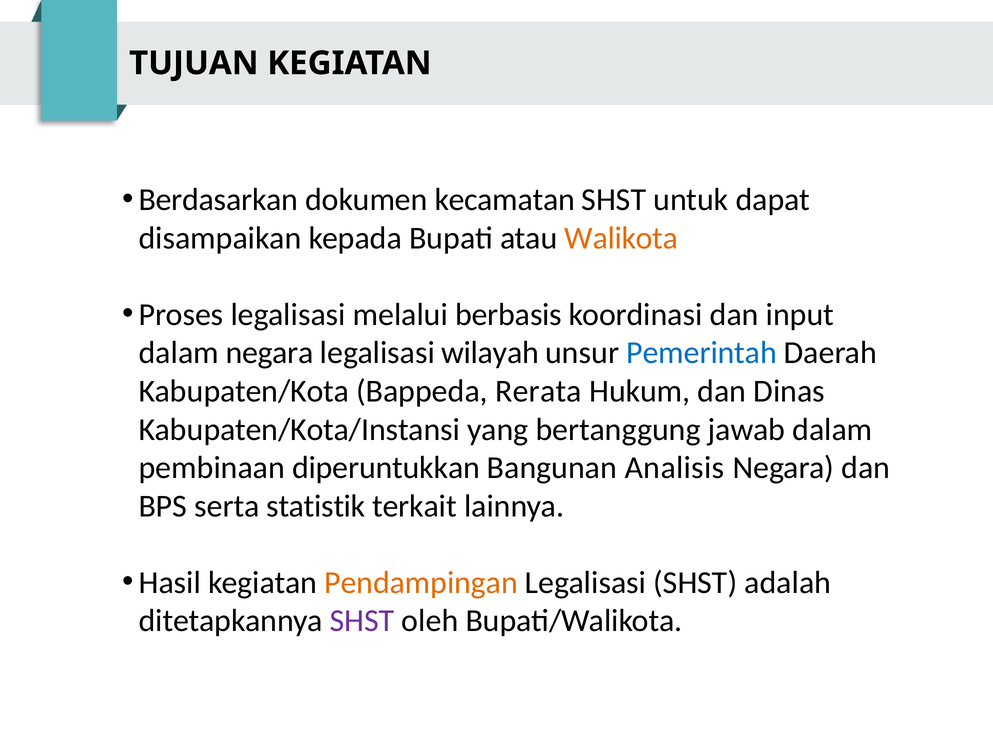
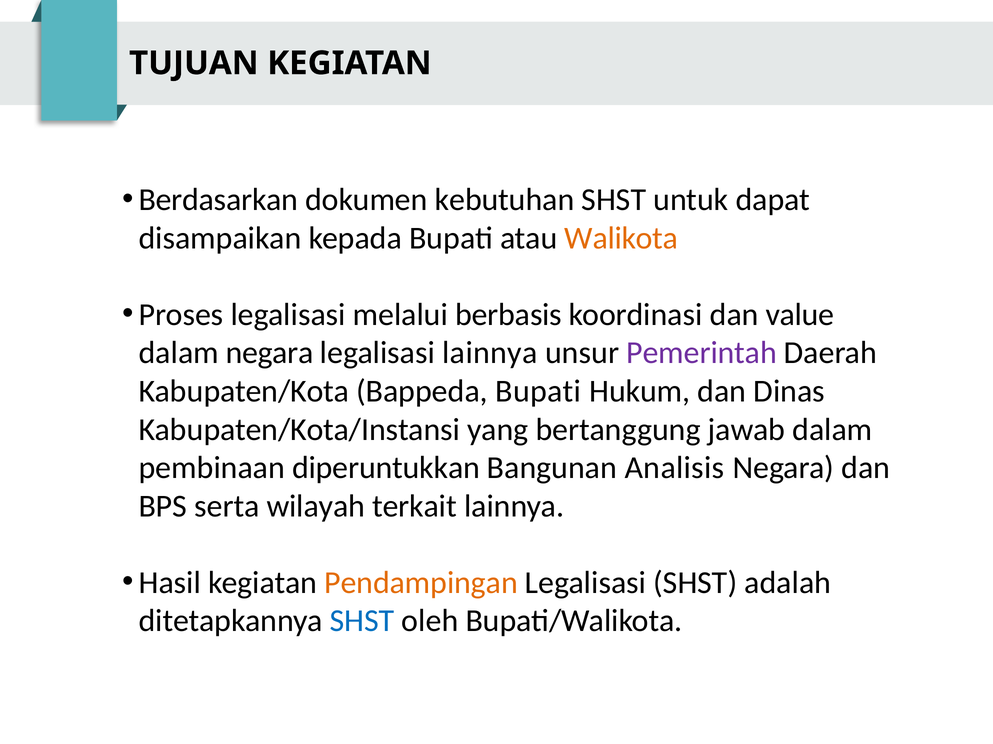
kecamatan: kecamatan -> kebutuhan (505, 200)
input: input -> value (800, 315)
legalisasi wilayah: wilayah -> lainnya (490, 353)
Pemerintah colour: blue -> purple (702, 353)
Bappeda Rerata: Rerata -> Bupati (538, 392)
statistik: statistik -> wilayah (316, 507)
SHST colour: purple -> blue (362, 621)
